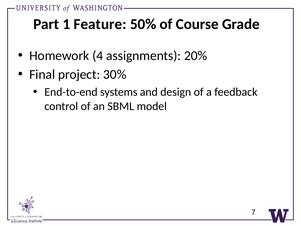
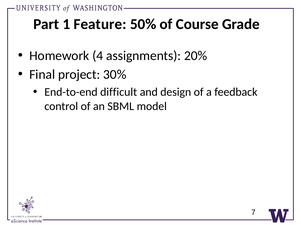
systems: systems -> difficult (119, 92)
